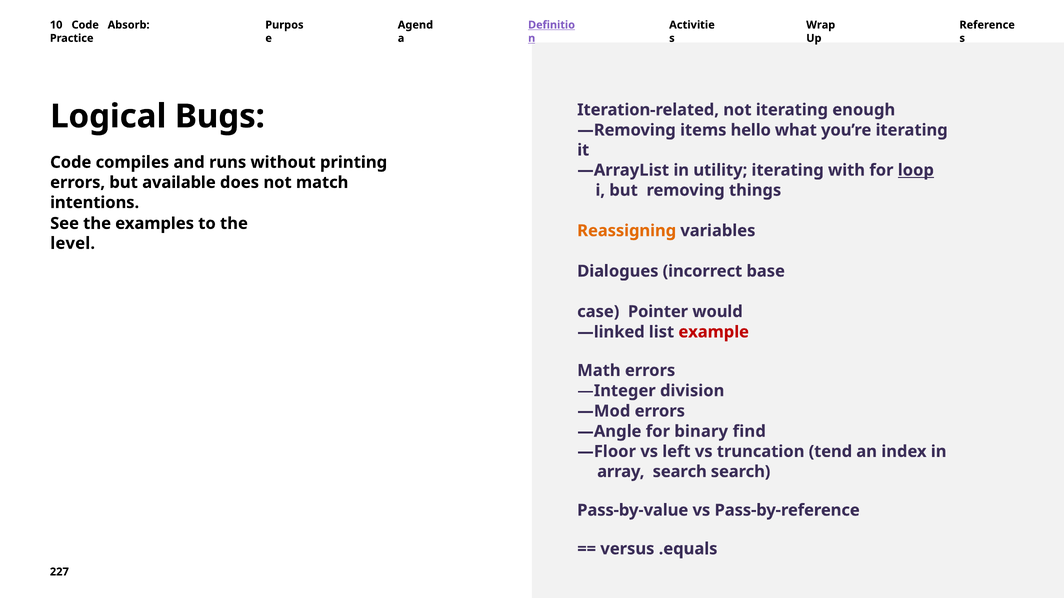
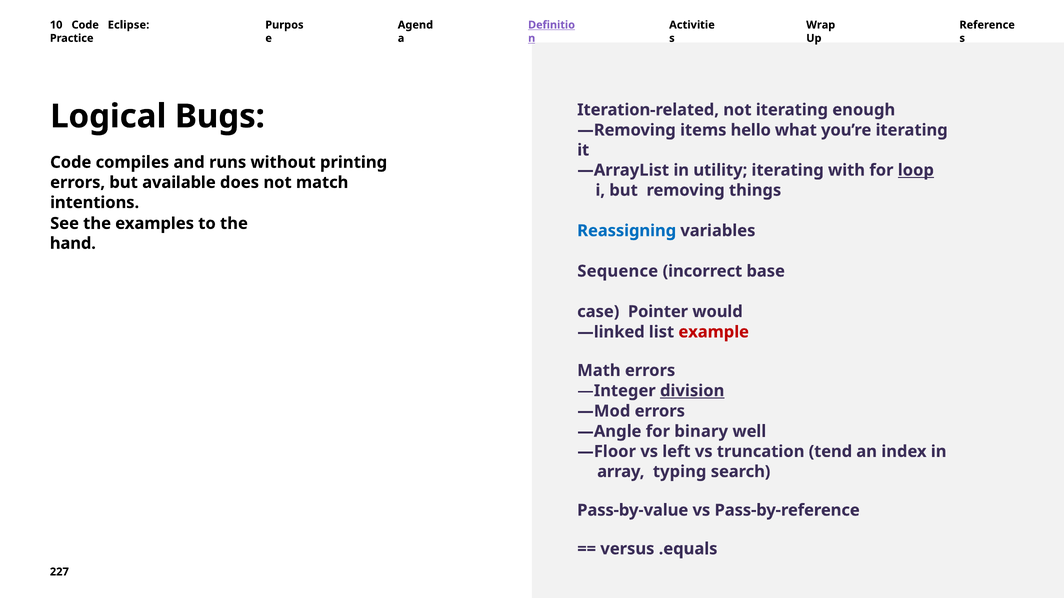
Absorb: Absorb -> Eclipse (129, 25)
Reassigning colour: orange -> blue (627, 231)
level: level -> hand (73, 244)
Dialogues: Dialogues -> Sequence (618, 271)
division underline: none -> present (692, 391)
find: find -> well (749, 432)
array search: search -> typing (680, 472)
